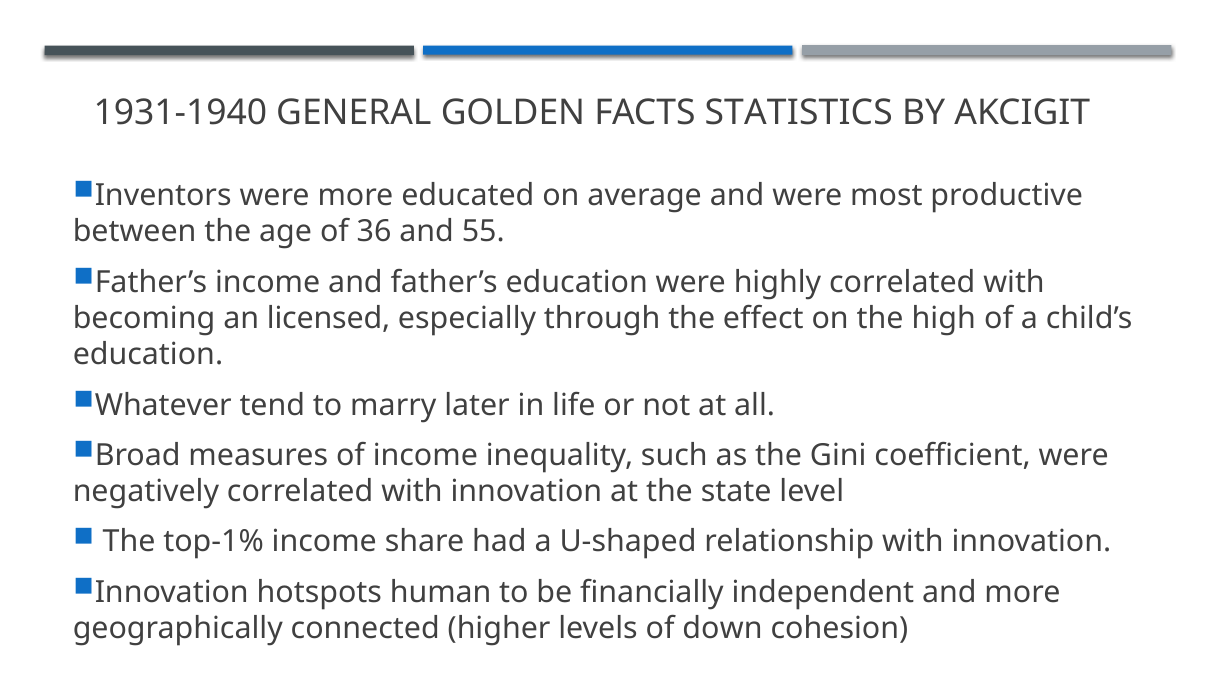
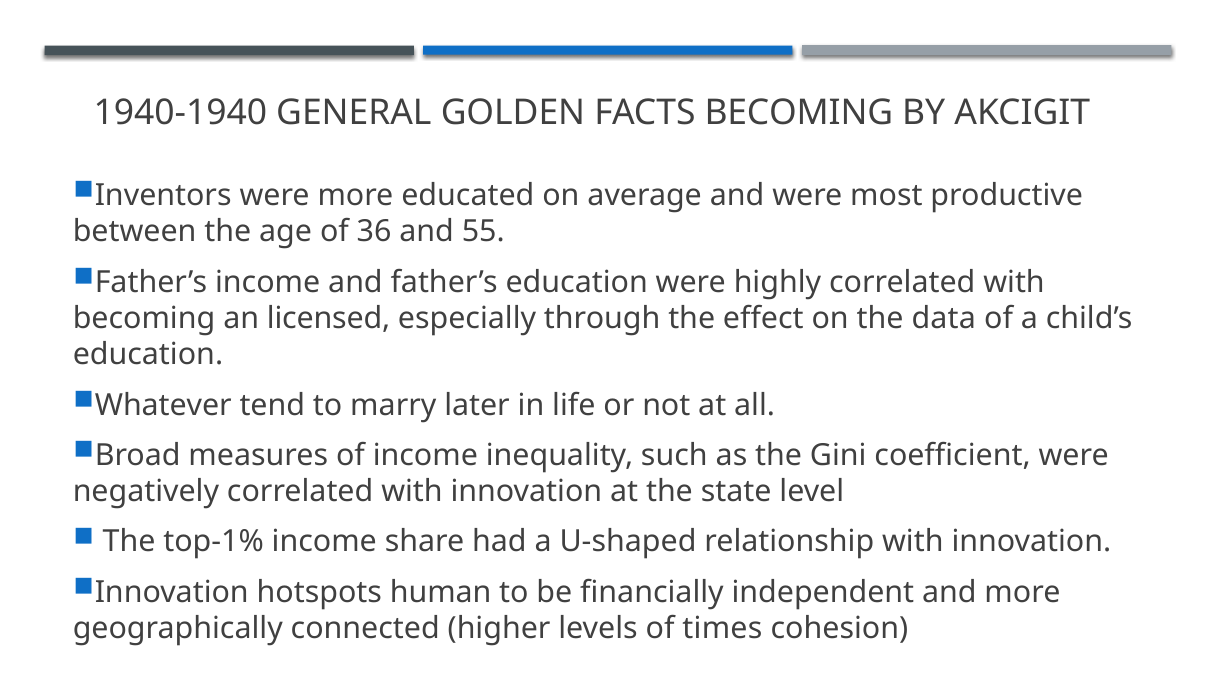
1931-1940: 1931-1940 -> 1940-1940 (180, 113)
FACTS STATISTICS: STATISTICS -> BECOMING (799, 113)
high: high -> data (944, 318)
down: down -> times (722, 629)
